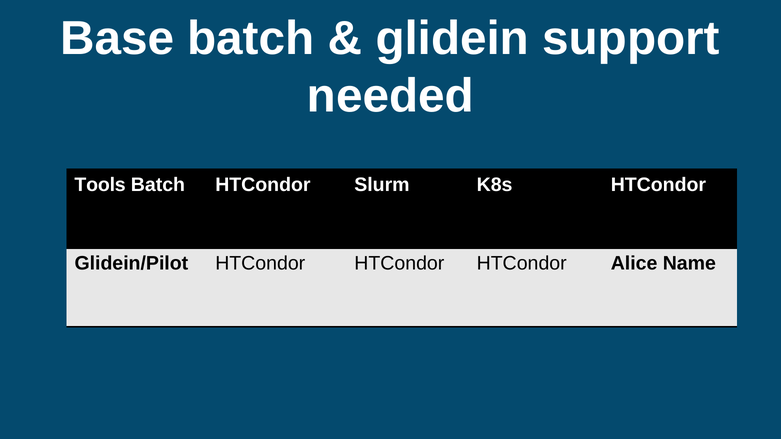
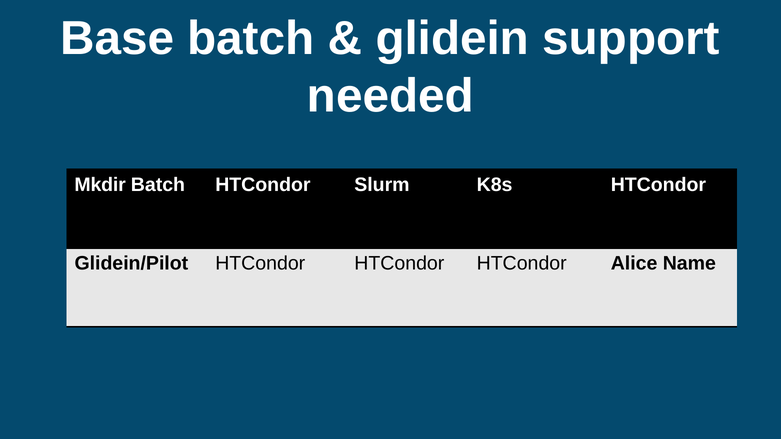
Tools: Tools -> Mkdir (100, 185)
